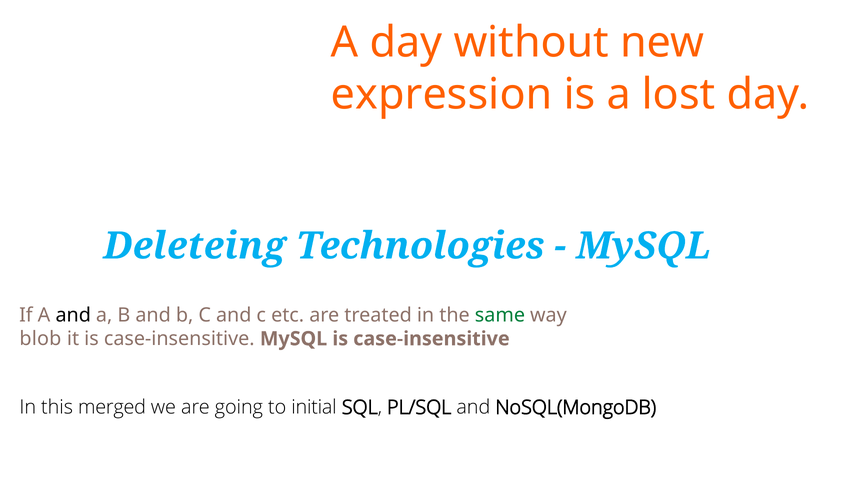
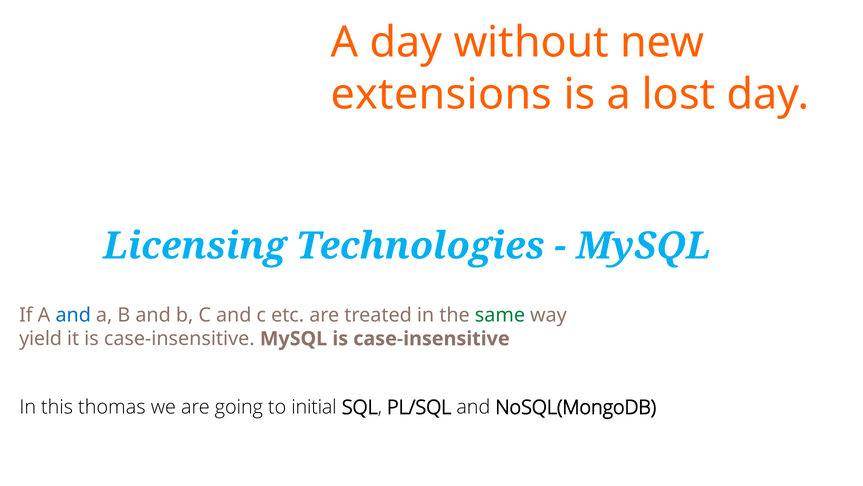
expression: expression -> extensions (441, 94)
Deleteing: Deleteing -> Licensing (195, 246)
and colour: black -> blue (73, 315)
blob: blob -> yield (41, 338)
merged: merged -> thomas (112, 407)
